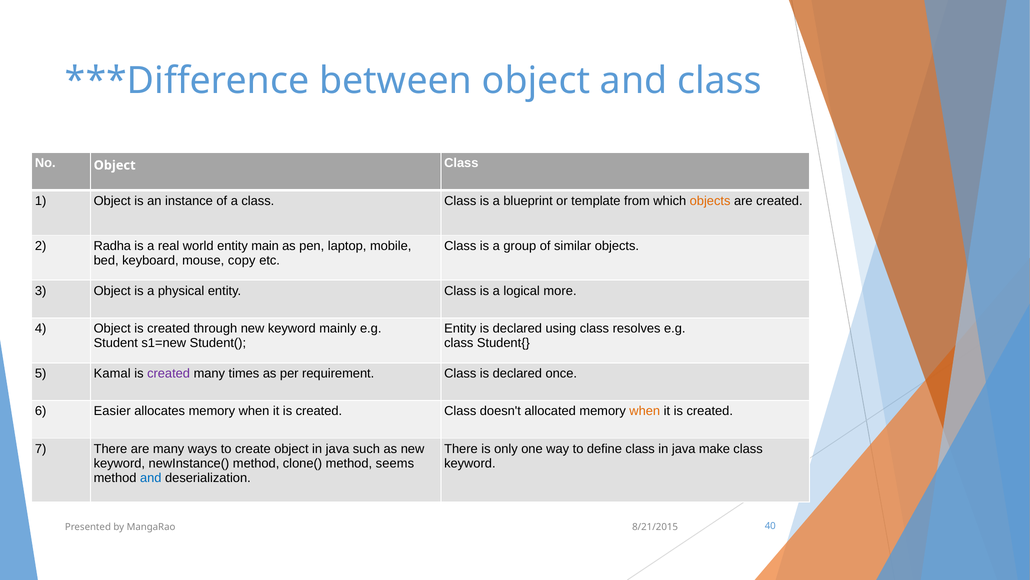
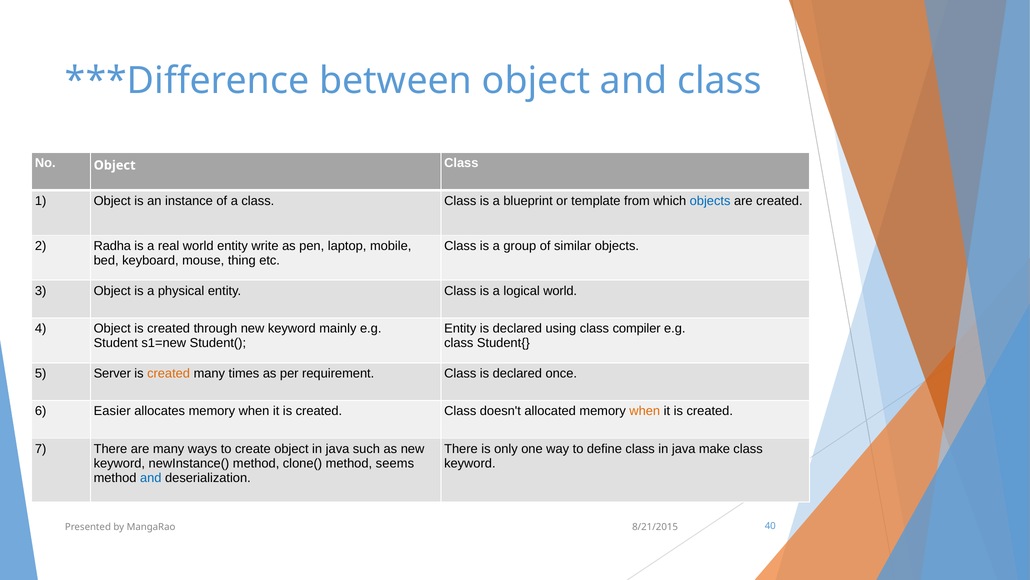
objects colour: orange -> blue (710, 201)
main: main -> write (265, 246)
copy: copy -> thing (242, 260)
logical more: more -> world (560, 291)
resolves: resolves -> compiler (637, 328)
Kamal: Kamal -> Server (112, 373)
created colour: purple -> orange (169, 373)
